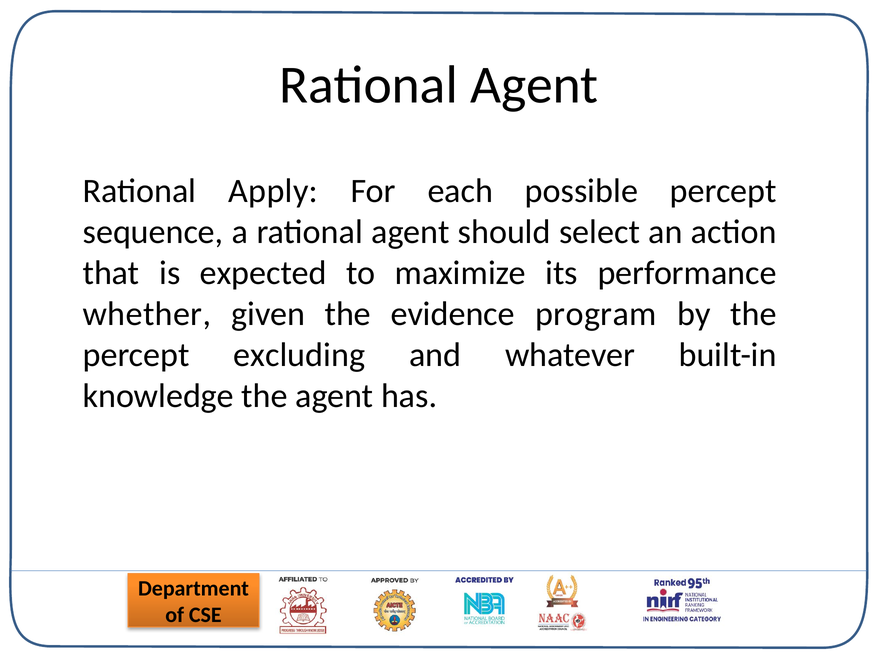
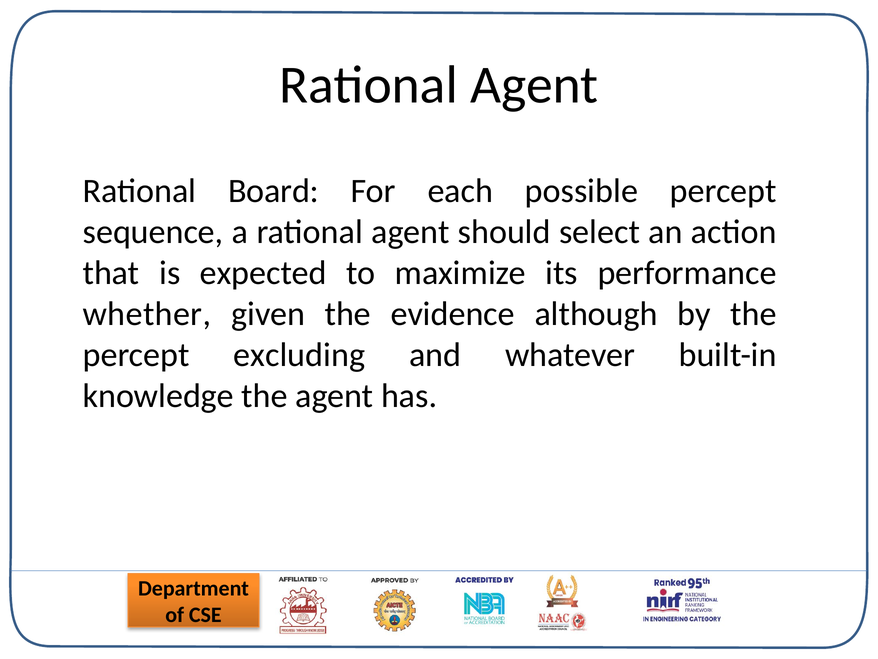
Apply: Apply -> Board (273, 191)
program: program -> although (596, 314)
